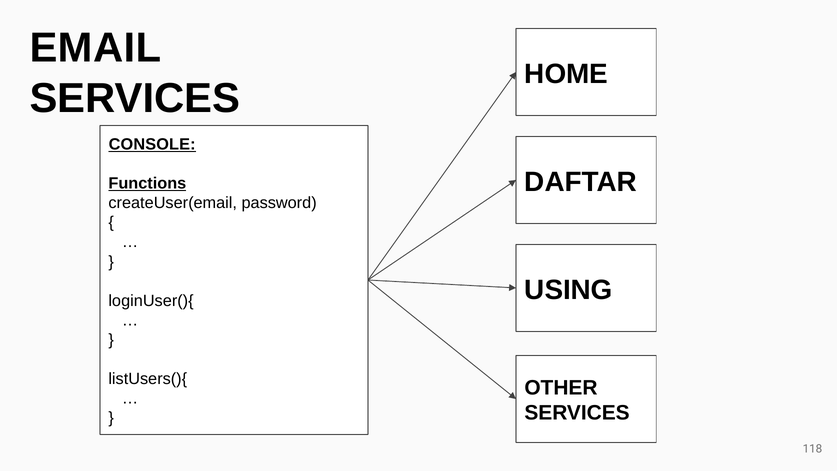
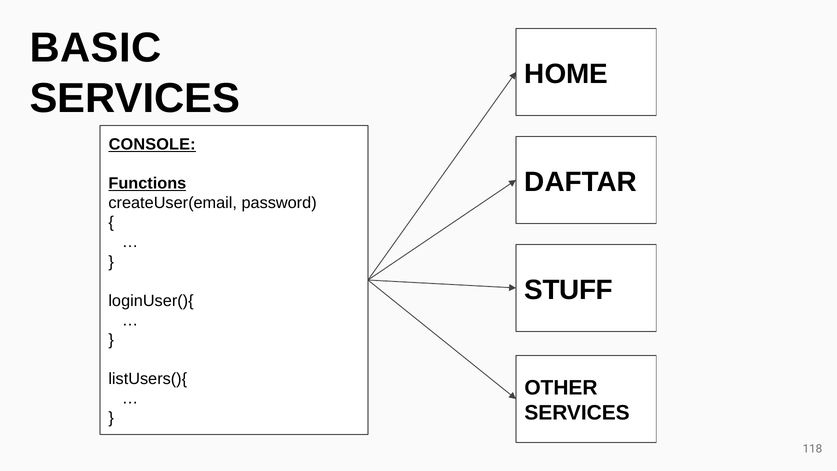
EMAIL: EMAIL -> BASIC (95, 48)
USING: USING -> STUFF (569, 290)
